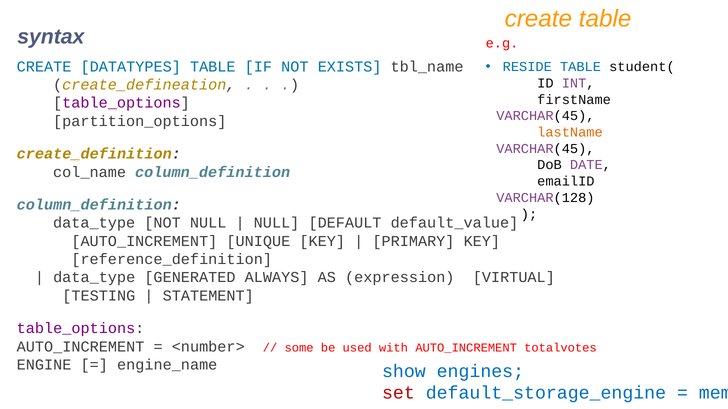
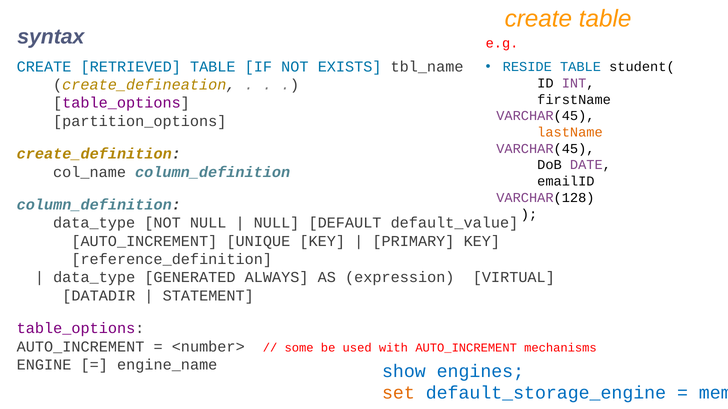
DATATYPES: DATATYPES -> RETRIEVED (131, 67)
TESTING: TESTING -> DATADIR (99, 296)
totalvotes: totalvotes -> mechanisms (560, 348)
set colour: red -> orange (398, 393)
